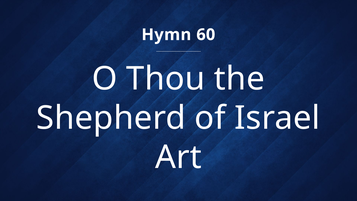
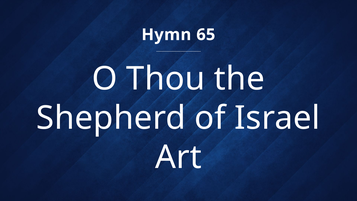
60: 60 -> 65 (206, 35)
